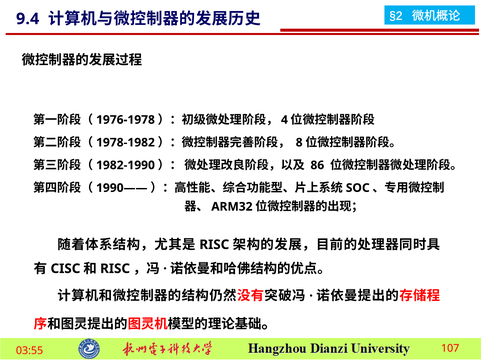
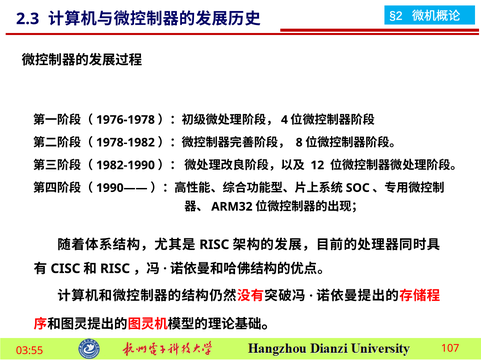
9.4: 9.4 -> 2.3 (28, 19)
86: 86 -> 12 (317, 166)
